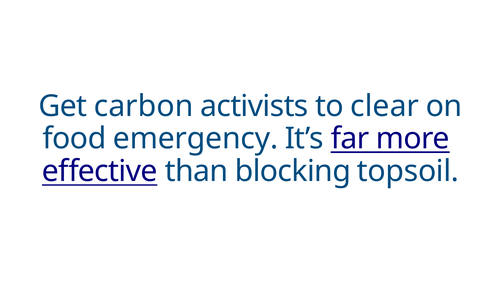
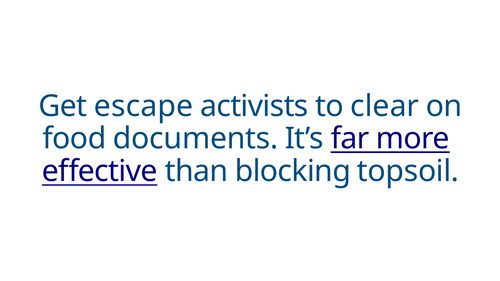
carbon: carbon -> escape (144, 106)
emergency: emergency -> documents (196, 139)
